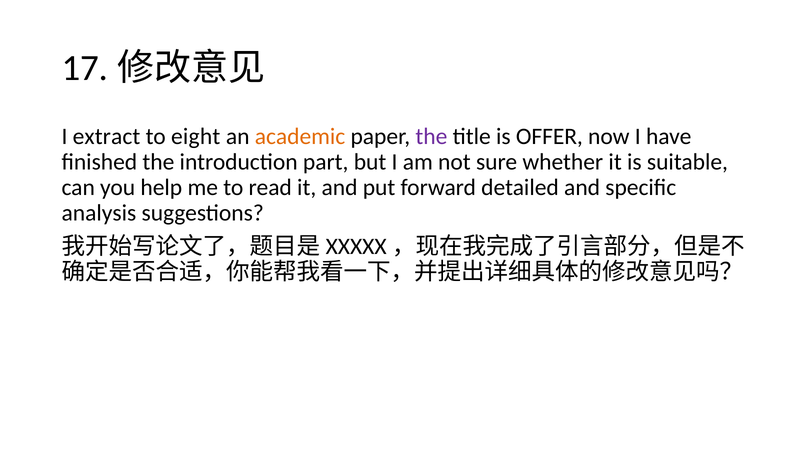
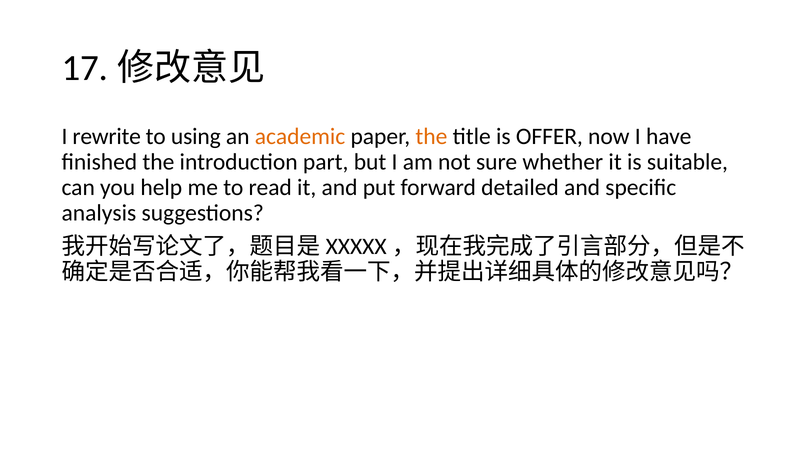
extract: extract -> rewrite (107, 136)
eight: eight -> using (196, 136)
the colour: purple -> orange (431, 136)
